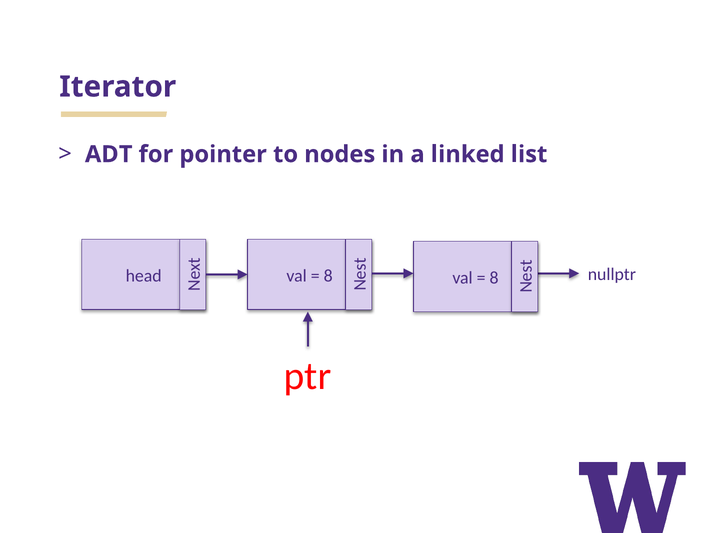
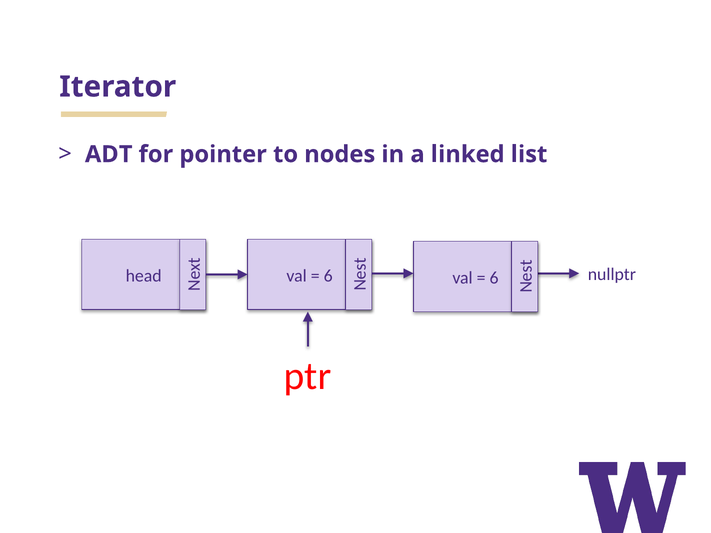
8: 8 -> 6 (328, 276)
8: 8 -> 6 (494, 278)
